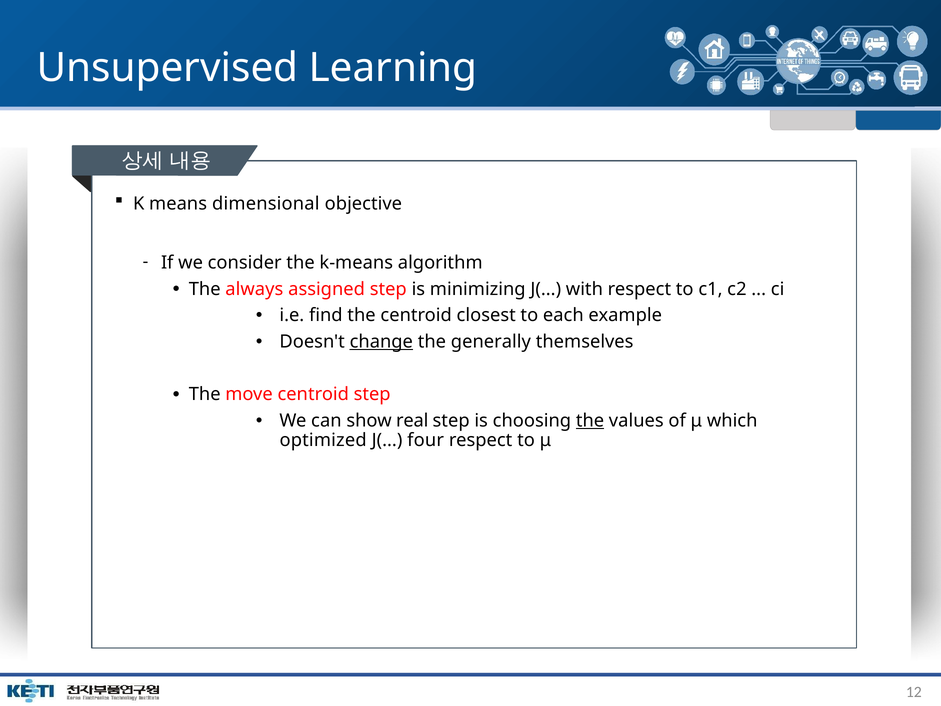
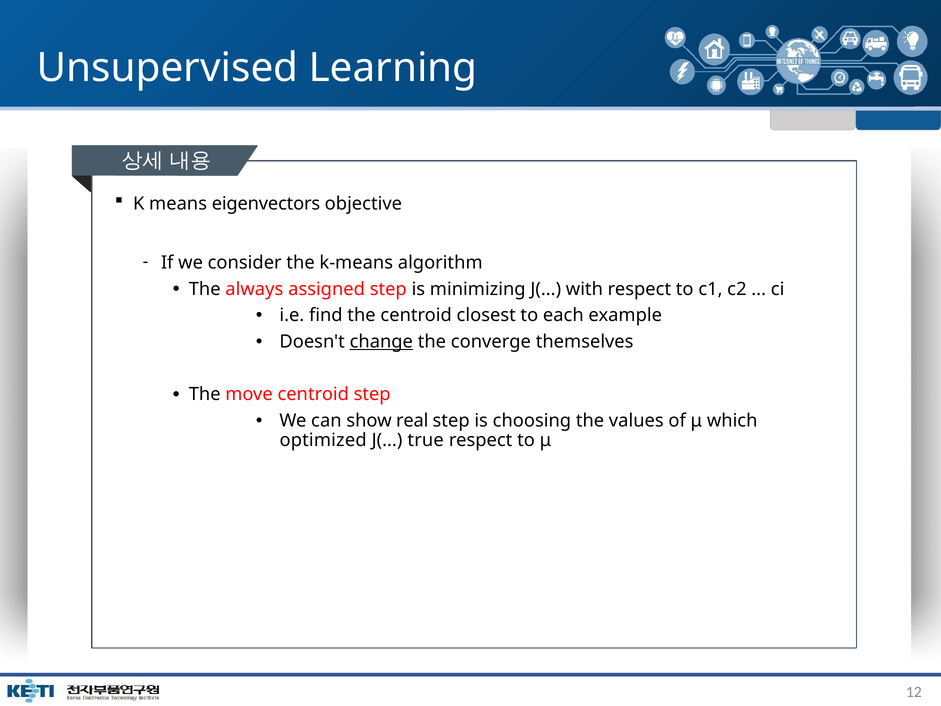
dimensional: dimensional -> eigenvectors (266, 204)
generally: generally -> converge (491, 342)
the underline: present -> none (590, 420)
four: four -> true (426, 440)
